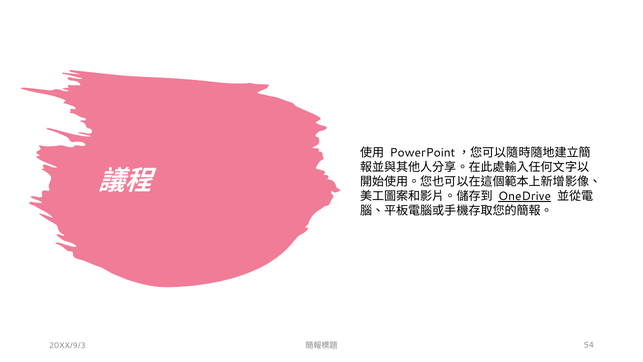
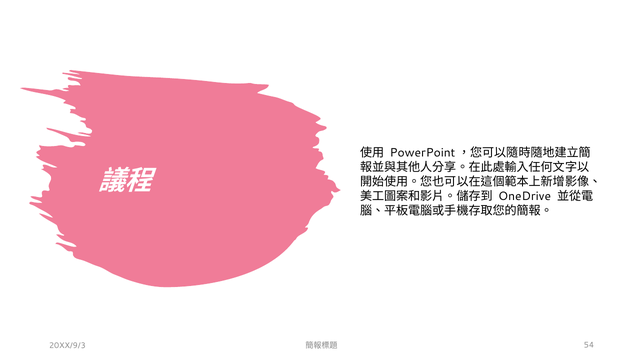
OneDrive underline: present -> none (525, 196)
